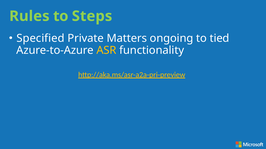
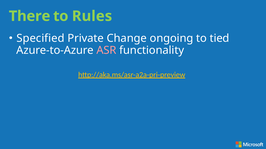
Rules: Rules -> There (30, 16)
Steps: Steps -> Rules (92, 16)
Matters: Matters -> Change (127, 38)
ASR colour: yellow -> pink (106, 50)
